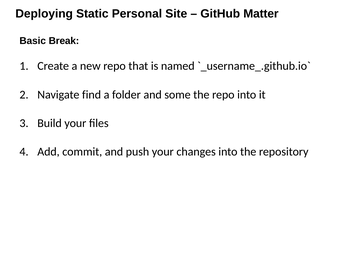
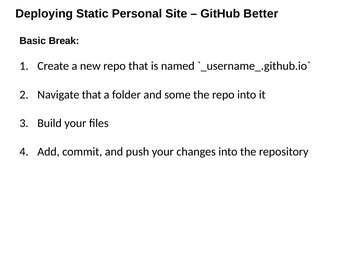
Matter: Matter -> Better (261, 14)
Navigate find: find -> that (92, 95)
